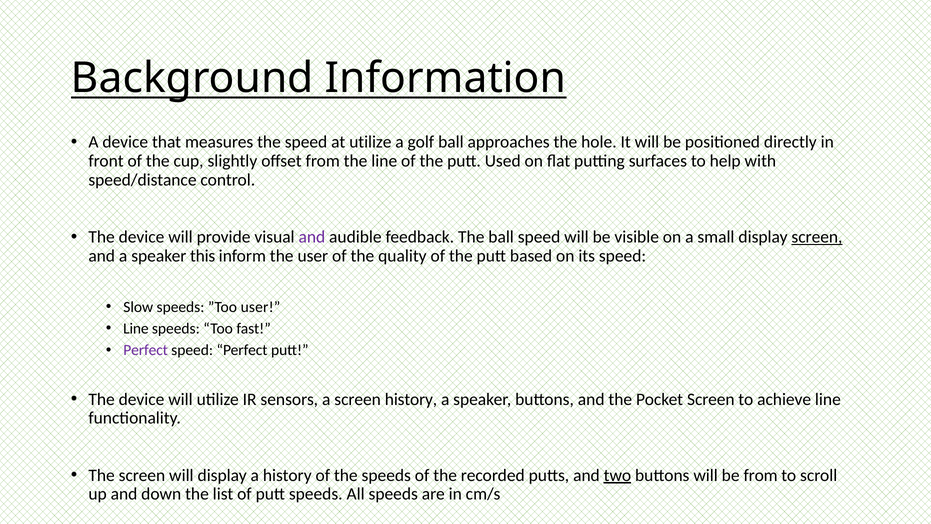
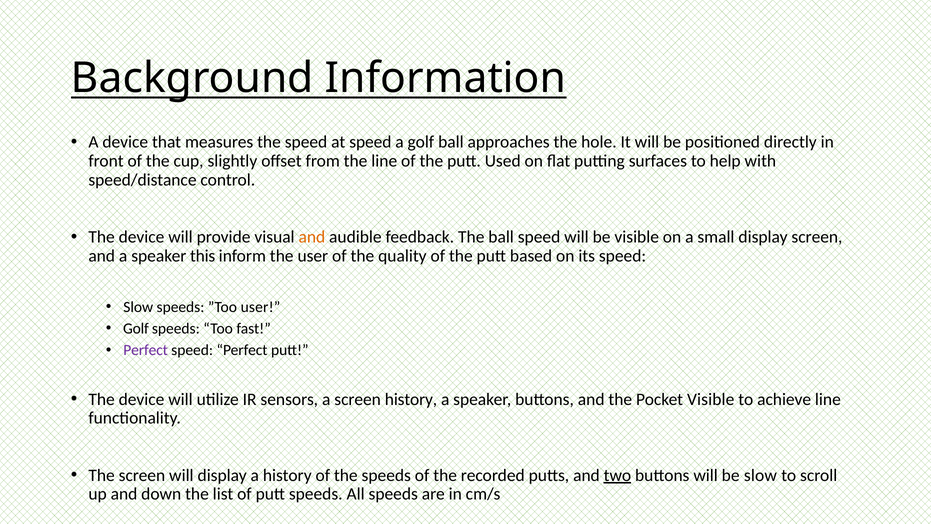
at utilize: utilize -> speed (370, 142)
and colour: purple -> orange (312, 237)
screen underline: present -> none (817, 237)
Line: Line -> Golf (136, 328)
Pocket Screen: Screen -> Visible (711, 399)
be from: from -> slow (760, 475)
